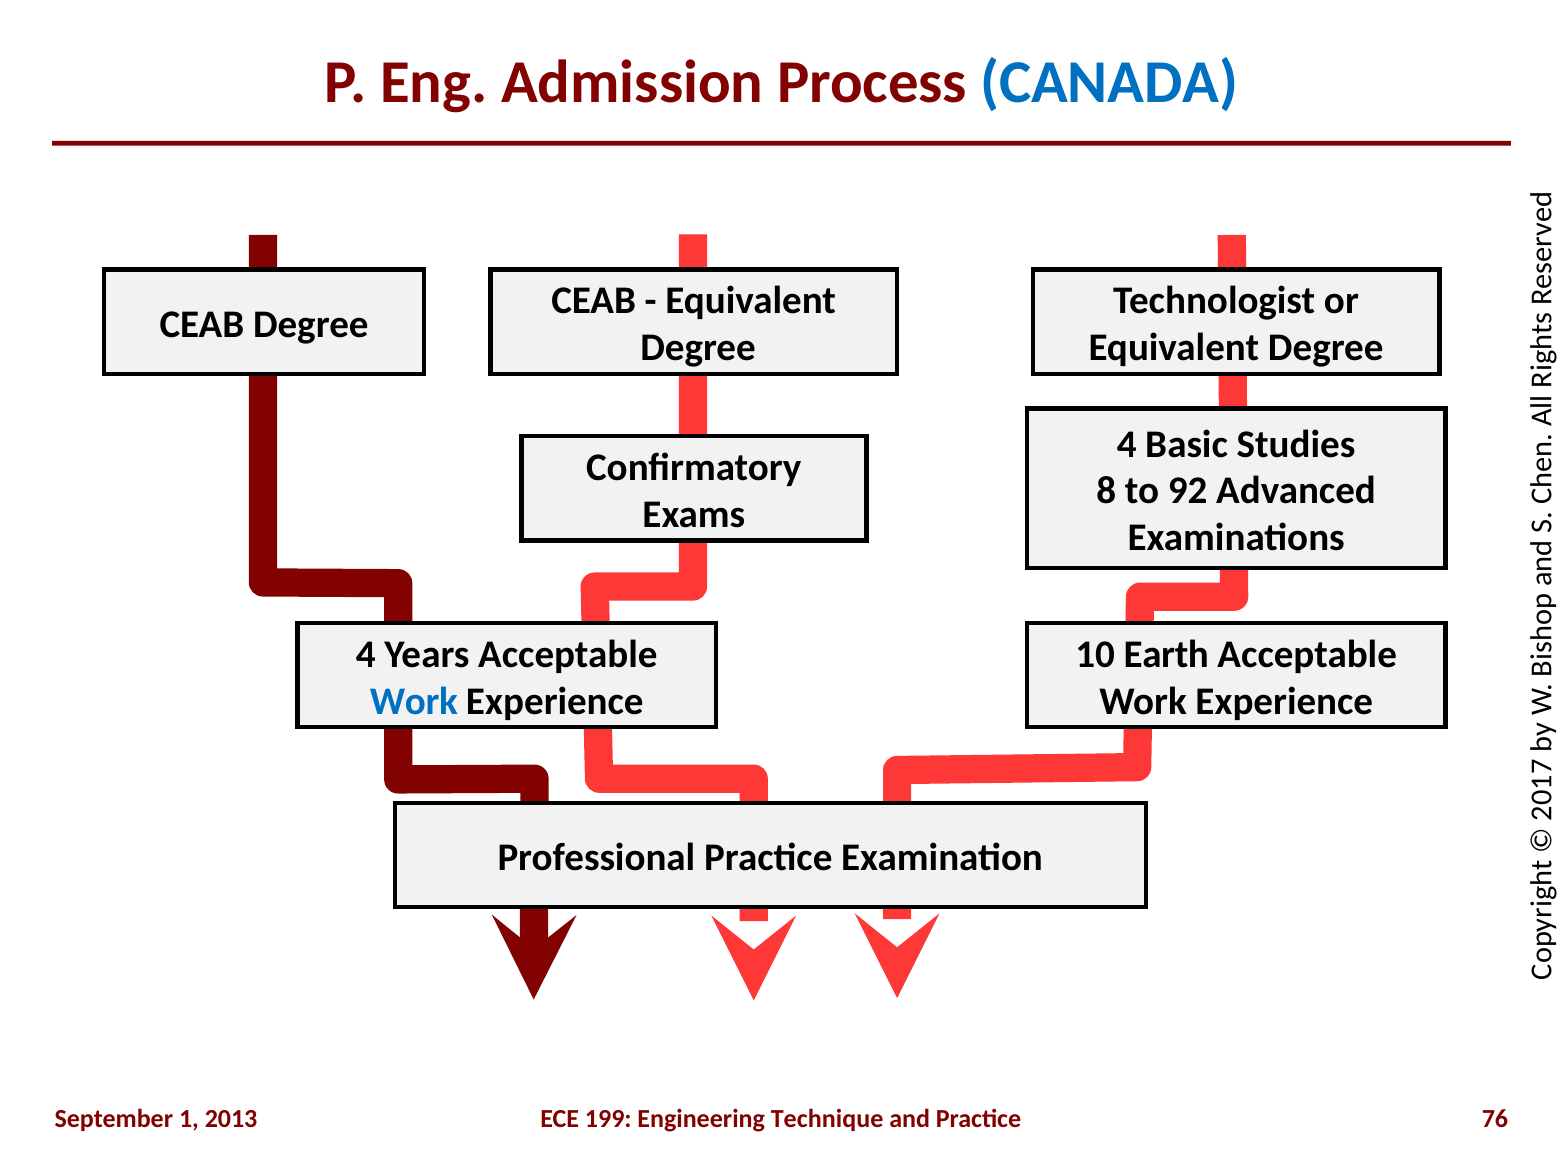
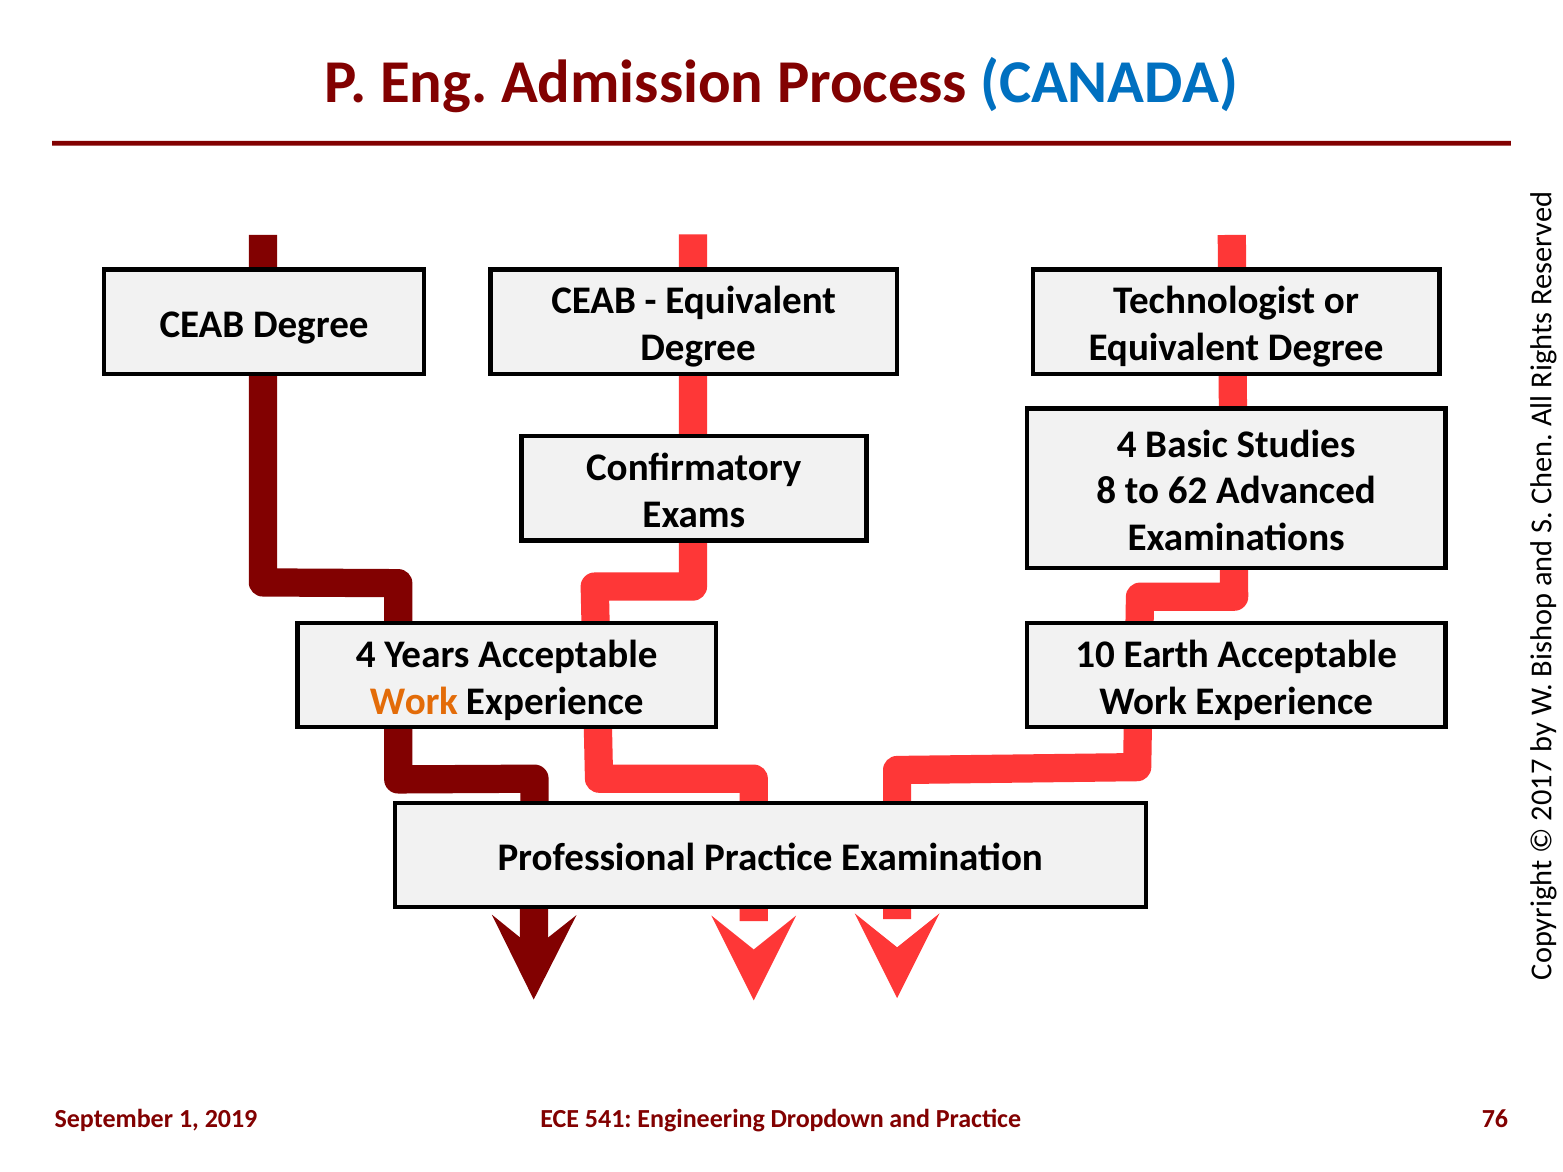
92: 92 -> 62 (1188, 491)
Work colour: blue -> orange (414, 702)
2013: 2013 -> 2019 (231, 1119)
199: 199 -> 541 (608, 1119)
Technique: Technique -> Dropdown (827, 1119)
